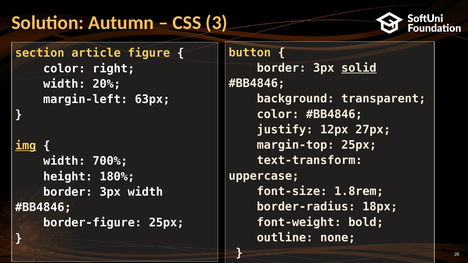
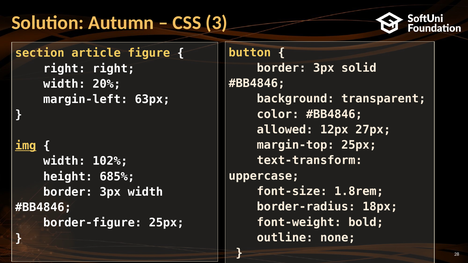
solid underline: present -> none (359, 68)
color: color -> right (64, 69)
justify: justify -> allowed (285, 130)
700%: 700% -> 102% (110, 161)
180%: 180% -> 685% (117, 177)
